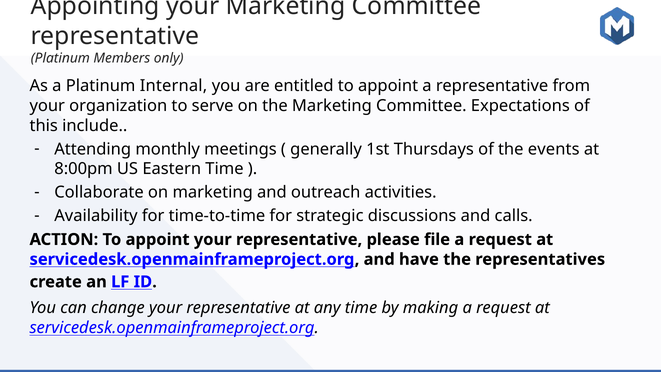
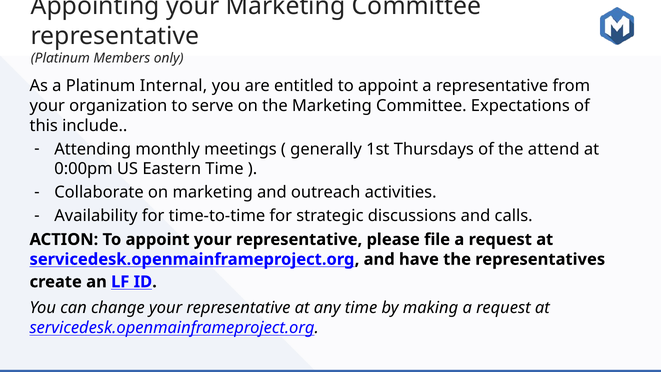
events: events -> attend (554, 149)
8:00pm: 8:00pm -> 0:00pm (84, 169)
